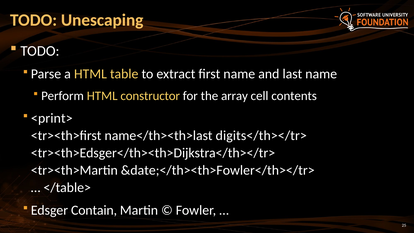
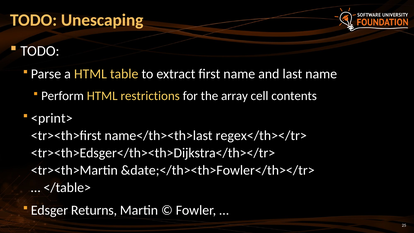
constructor: constructor -> restrictions (150, 96)
digits</th></tr>: digits</th></tr> -> regex</th></tr> (261, 135)
Contain: Contain -> Returns (94, 210)
